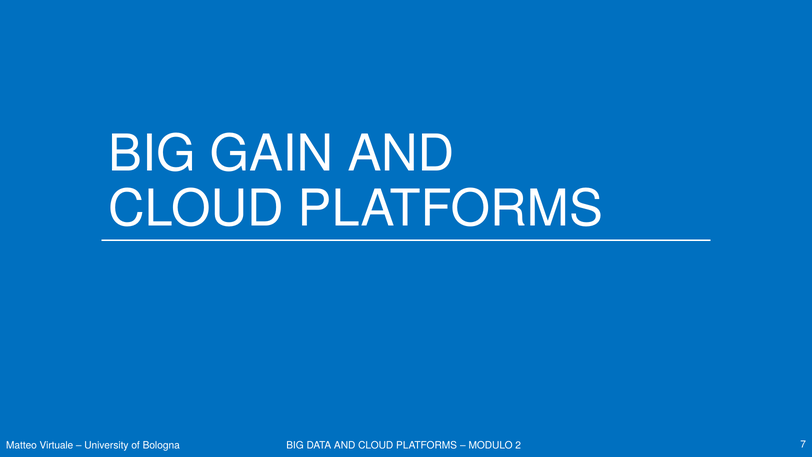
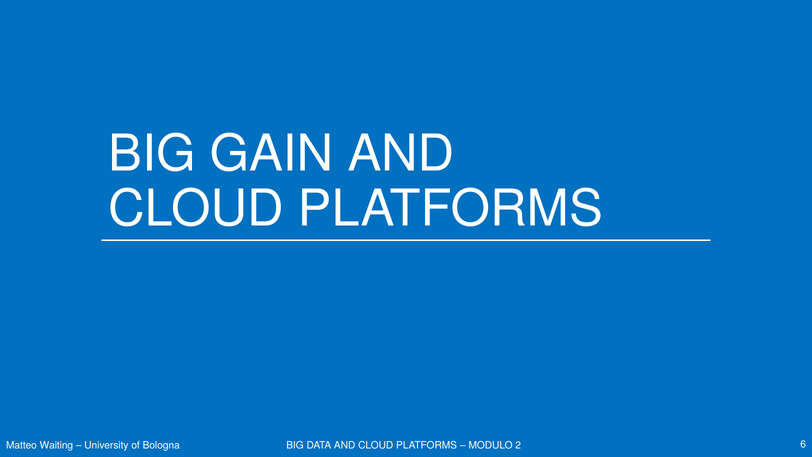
Virtuale: Virtuale -> Waiting (56, 445)
7: 7 -> 6 (803, 444)
